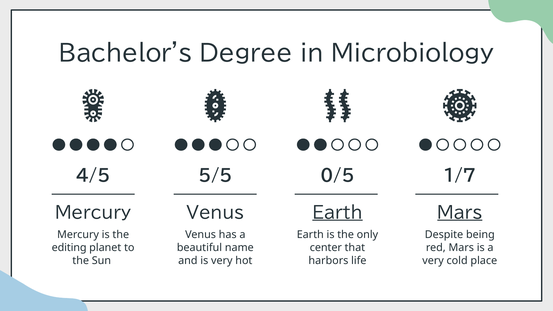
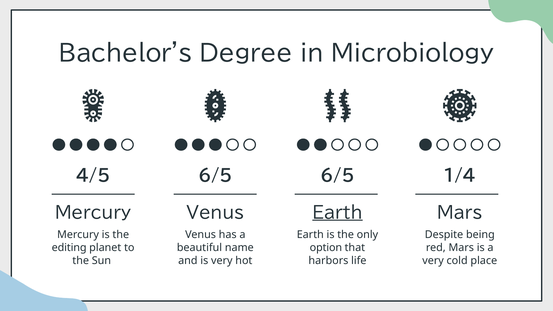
5/5: 5/5 -> 6/5 (215, 176)
0/5: 0/5 -> 6/5 (338, 176)
1/7: 1/7 -> 1/4 (460, 176)
Mars underline: present -> none (460, 213)
center: center -> option (326, 248)
